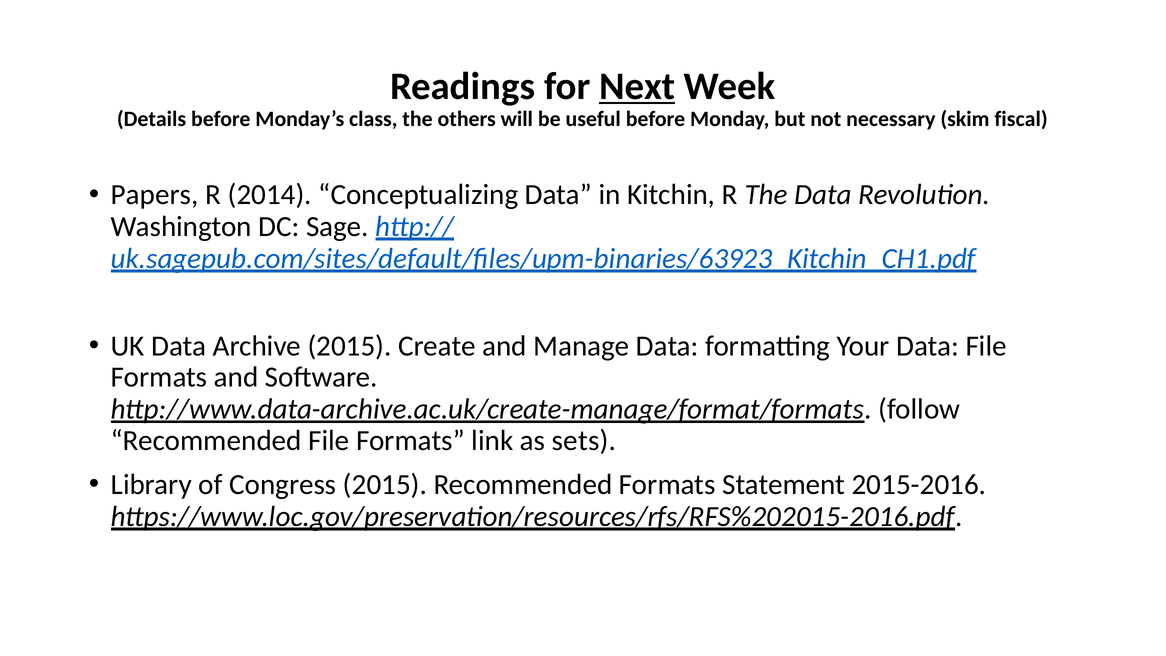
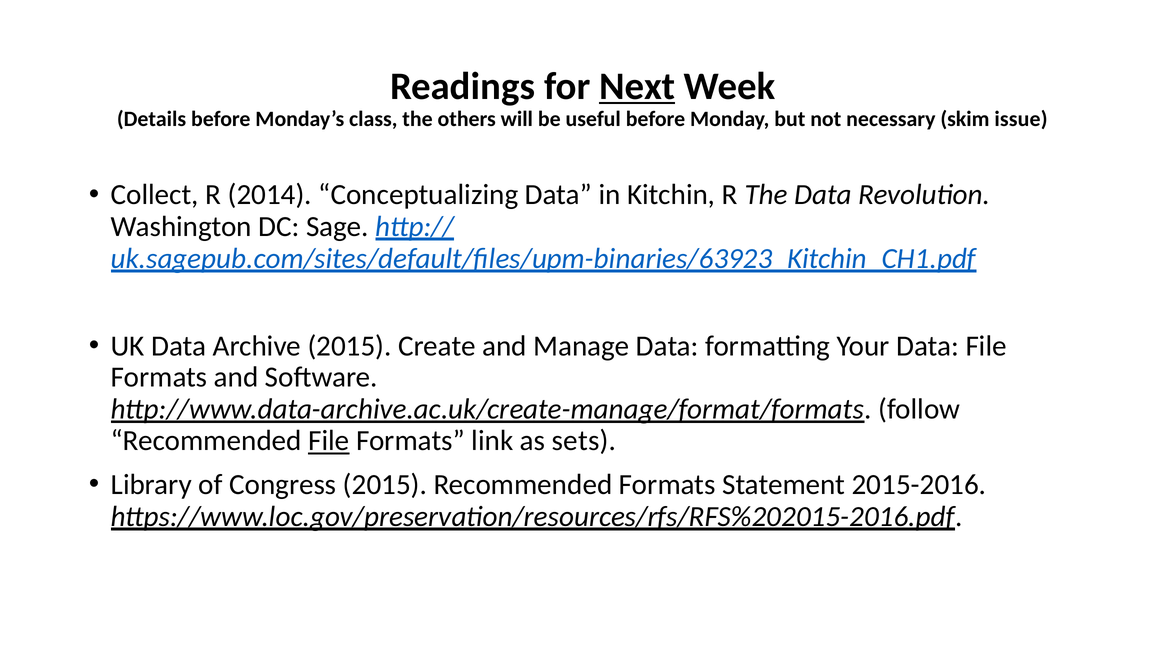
fiscal: fiscal -> issue (1021, 119)
Papers: Papers -> Collect (155, 195)
File underline: none -> present (329, 441)
